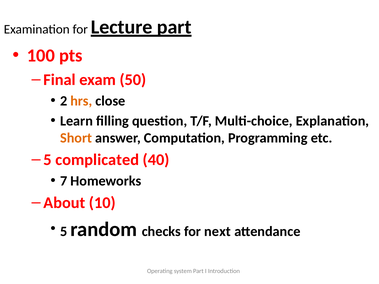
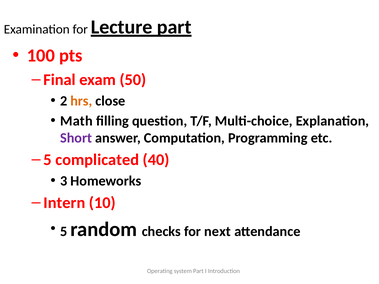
Learn: Learn -> Math (76, 121)
Short colour: orange -> purple (76, 138)
7: 7 -> 3 (64, 181)
About: About -> Intern (64, 203)
